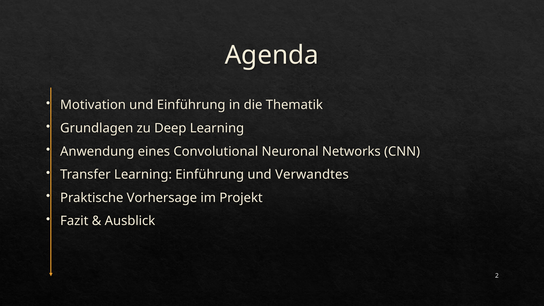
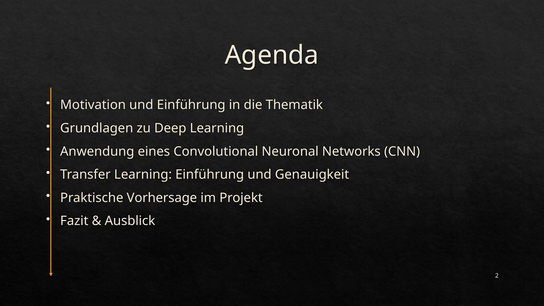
Verwandtes: Verwandtes -> Genauigkeit (312, 175)
